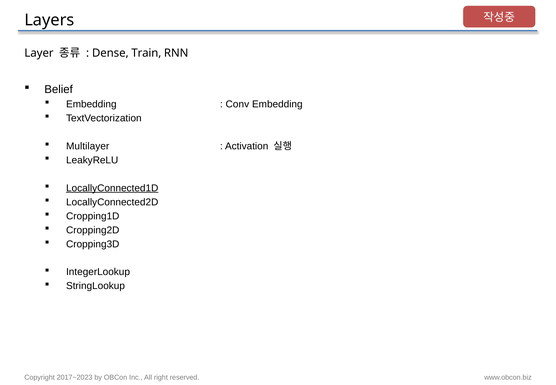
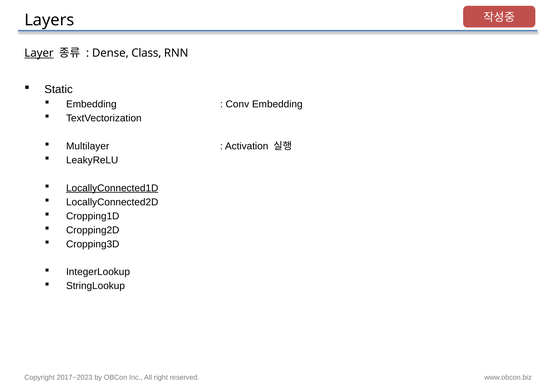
Layer underline: none -> present (39, 53)
Train: Train -> Class (146, 53)
Belief: Belief -> Static (59, 89)
